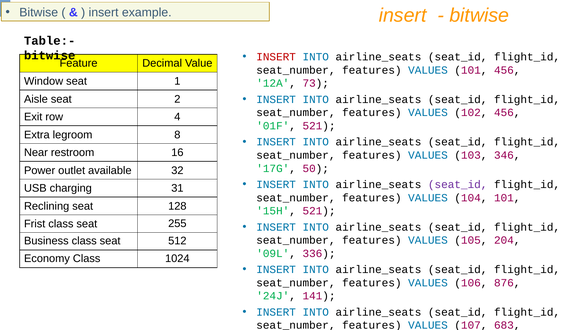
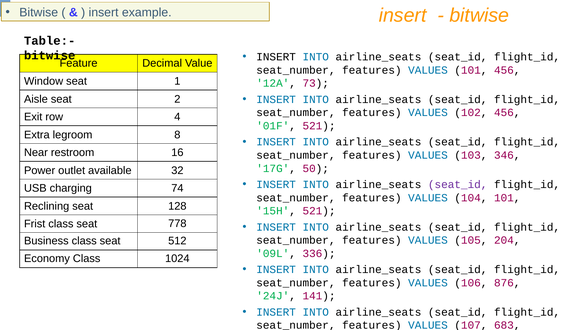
INSERT colour: red -> black (276, 57)
31: 31 -> 74 (177, 188)
255: 255 -> 778 (177, 224)
